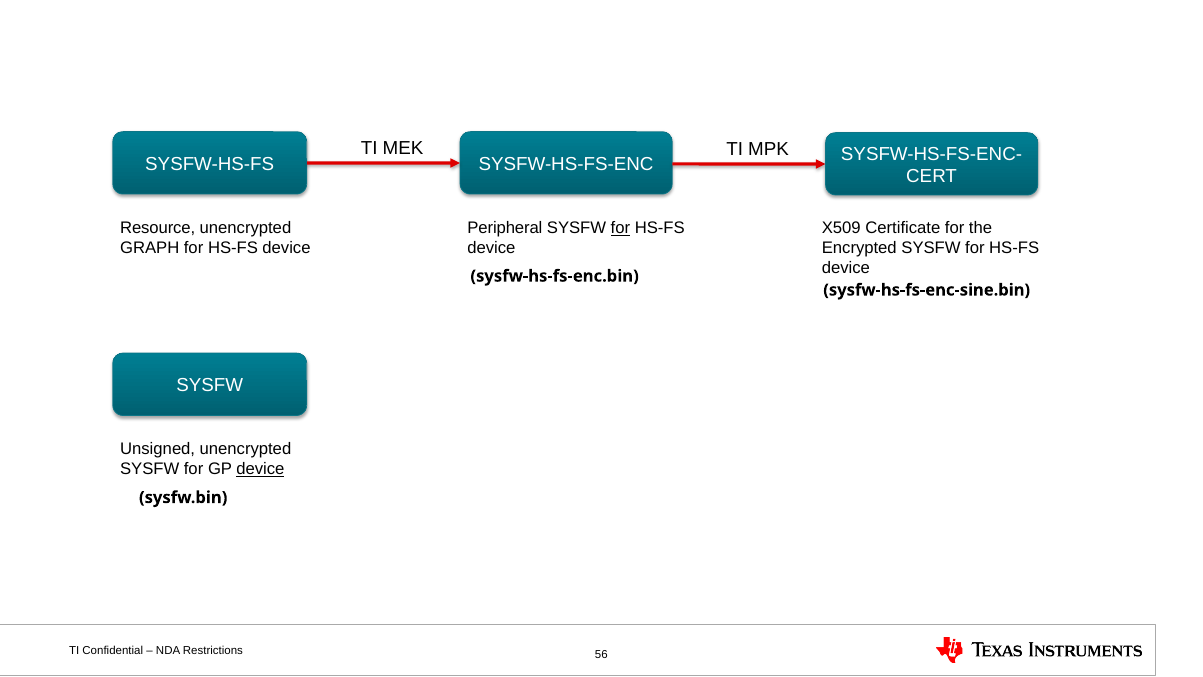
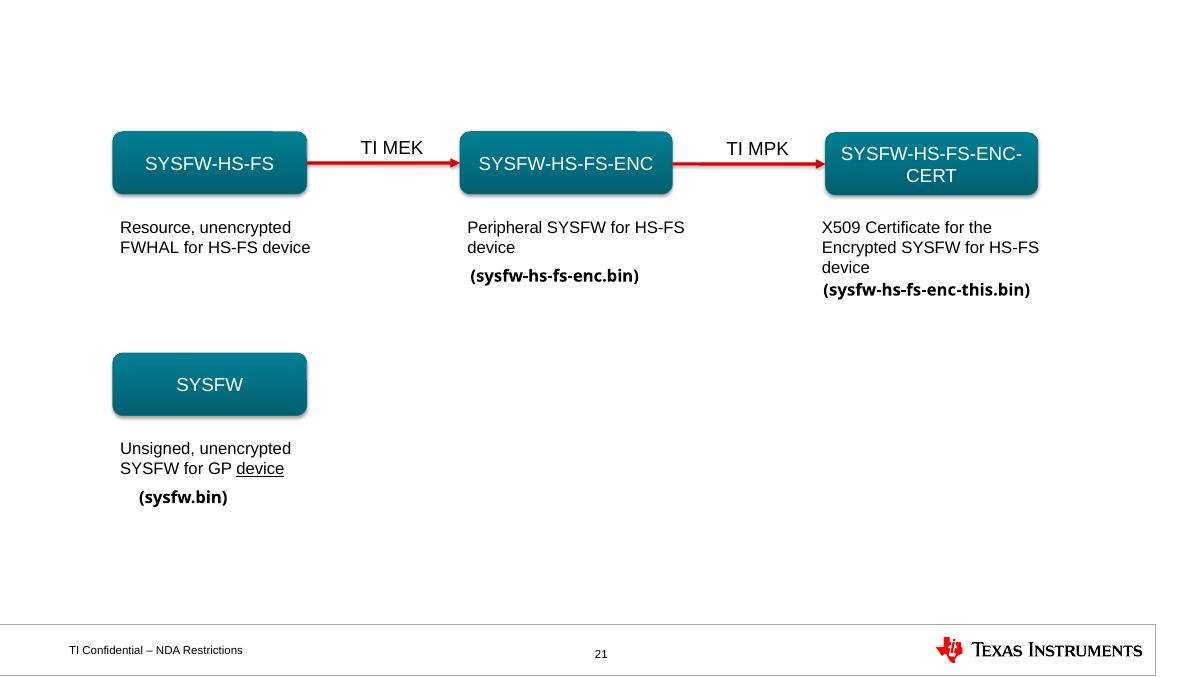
for underline: present -> none (620, 228)
GRAPH: GRAPH -> FWHAL (150, 248)
sysfw-hs-fs-enc-sine.bin: sysfw-hs-fs-enc-sine.bin -> sysfw-hs-fs-enc-this.bin (927, 290)
56: 56 -> 21 (601, 654)
